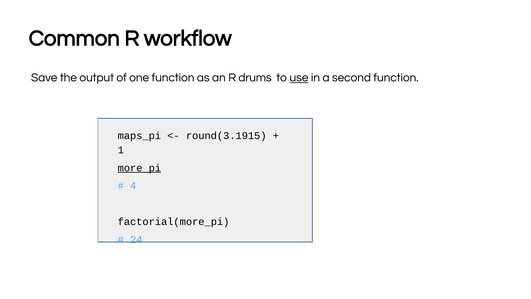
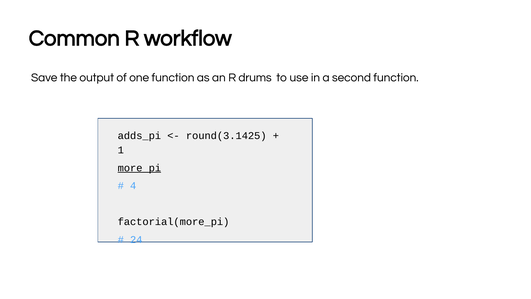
use underline: present -> none (299, 78)
maps_pi: maps_pi -> adds_pi (139, 136)
round(3.1915: round(3.1915 -> round(3.1425 (226, 136)
